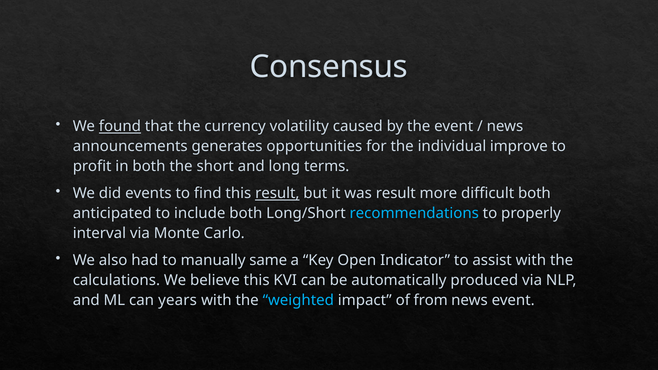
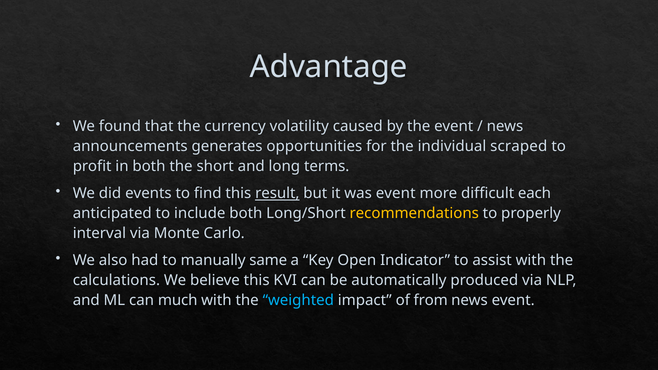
Consensus: Consensus -> Advantage (329, 67)
found underline: present -> none (120, 126)
improve: improve -> scraped (519, 146)
was result: result -> event (396, 193)
difficult both: both -> each (534, 193)
recommendations colour: light blue -> yellow (414, 213)
years: years -> much (178, 300)
